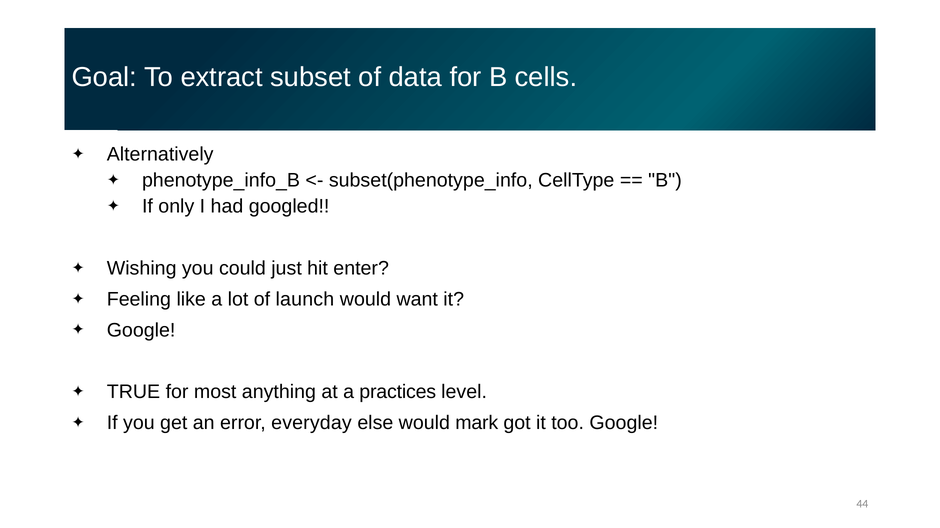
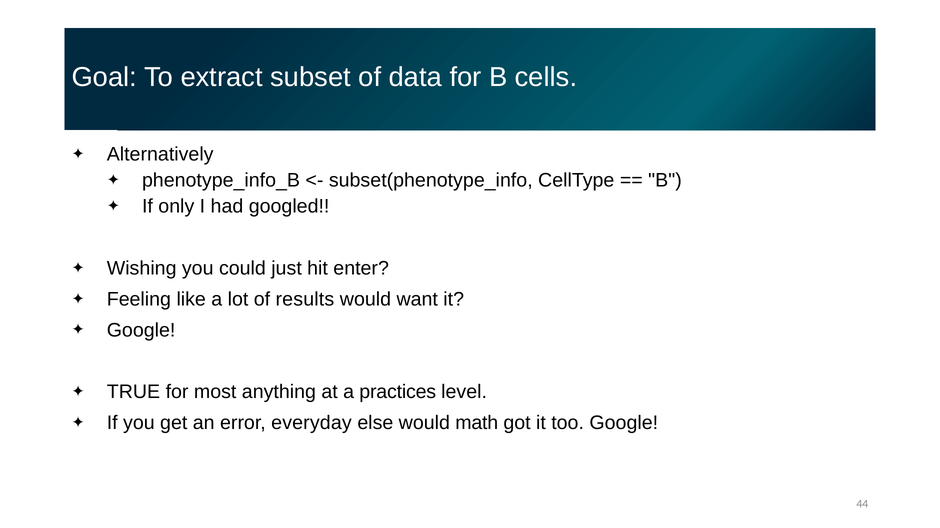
launch: launch -> results (305, 300)
mark: mark -> math (477, 423)
